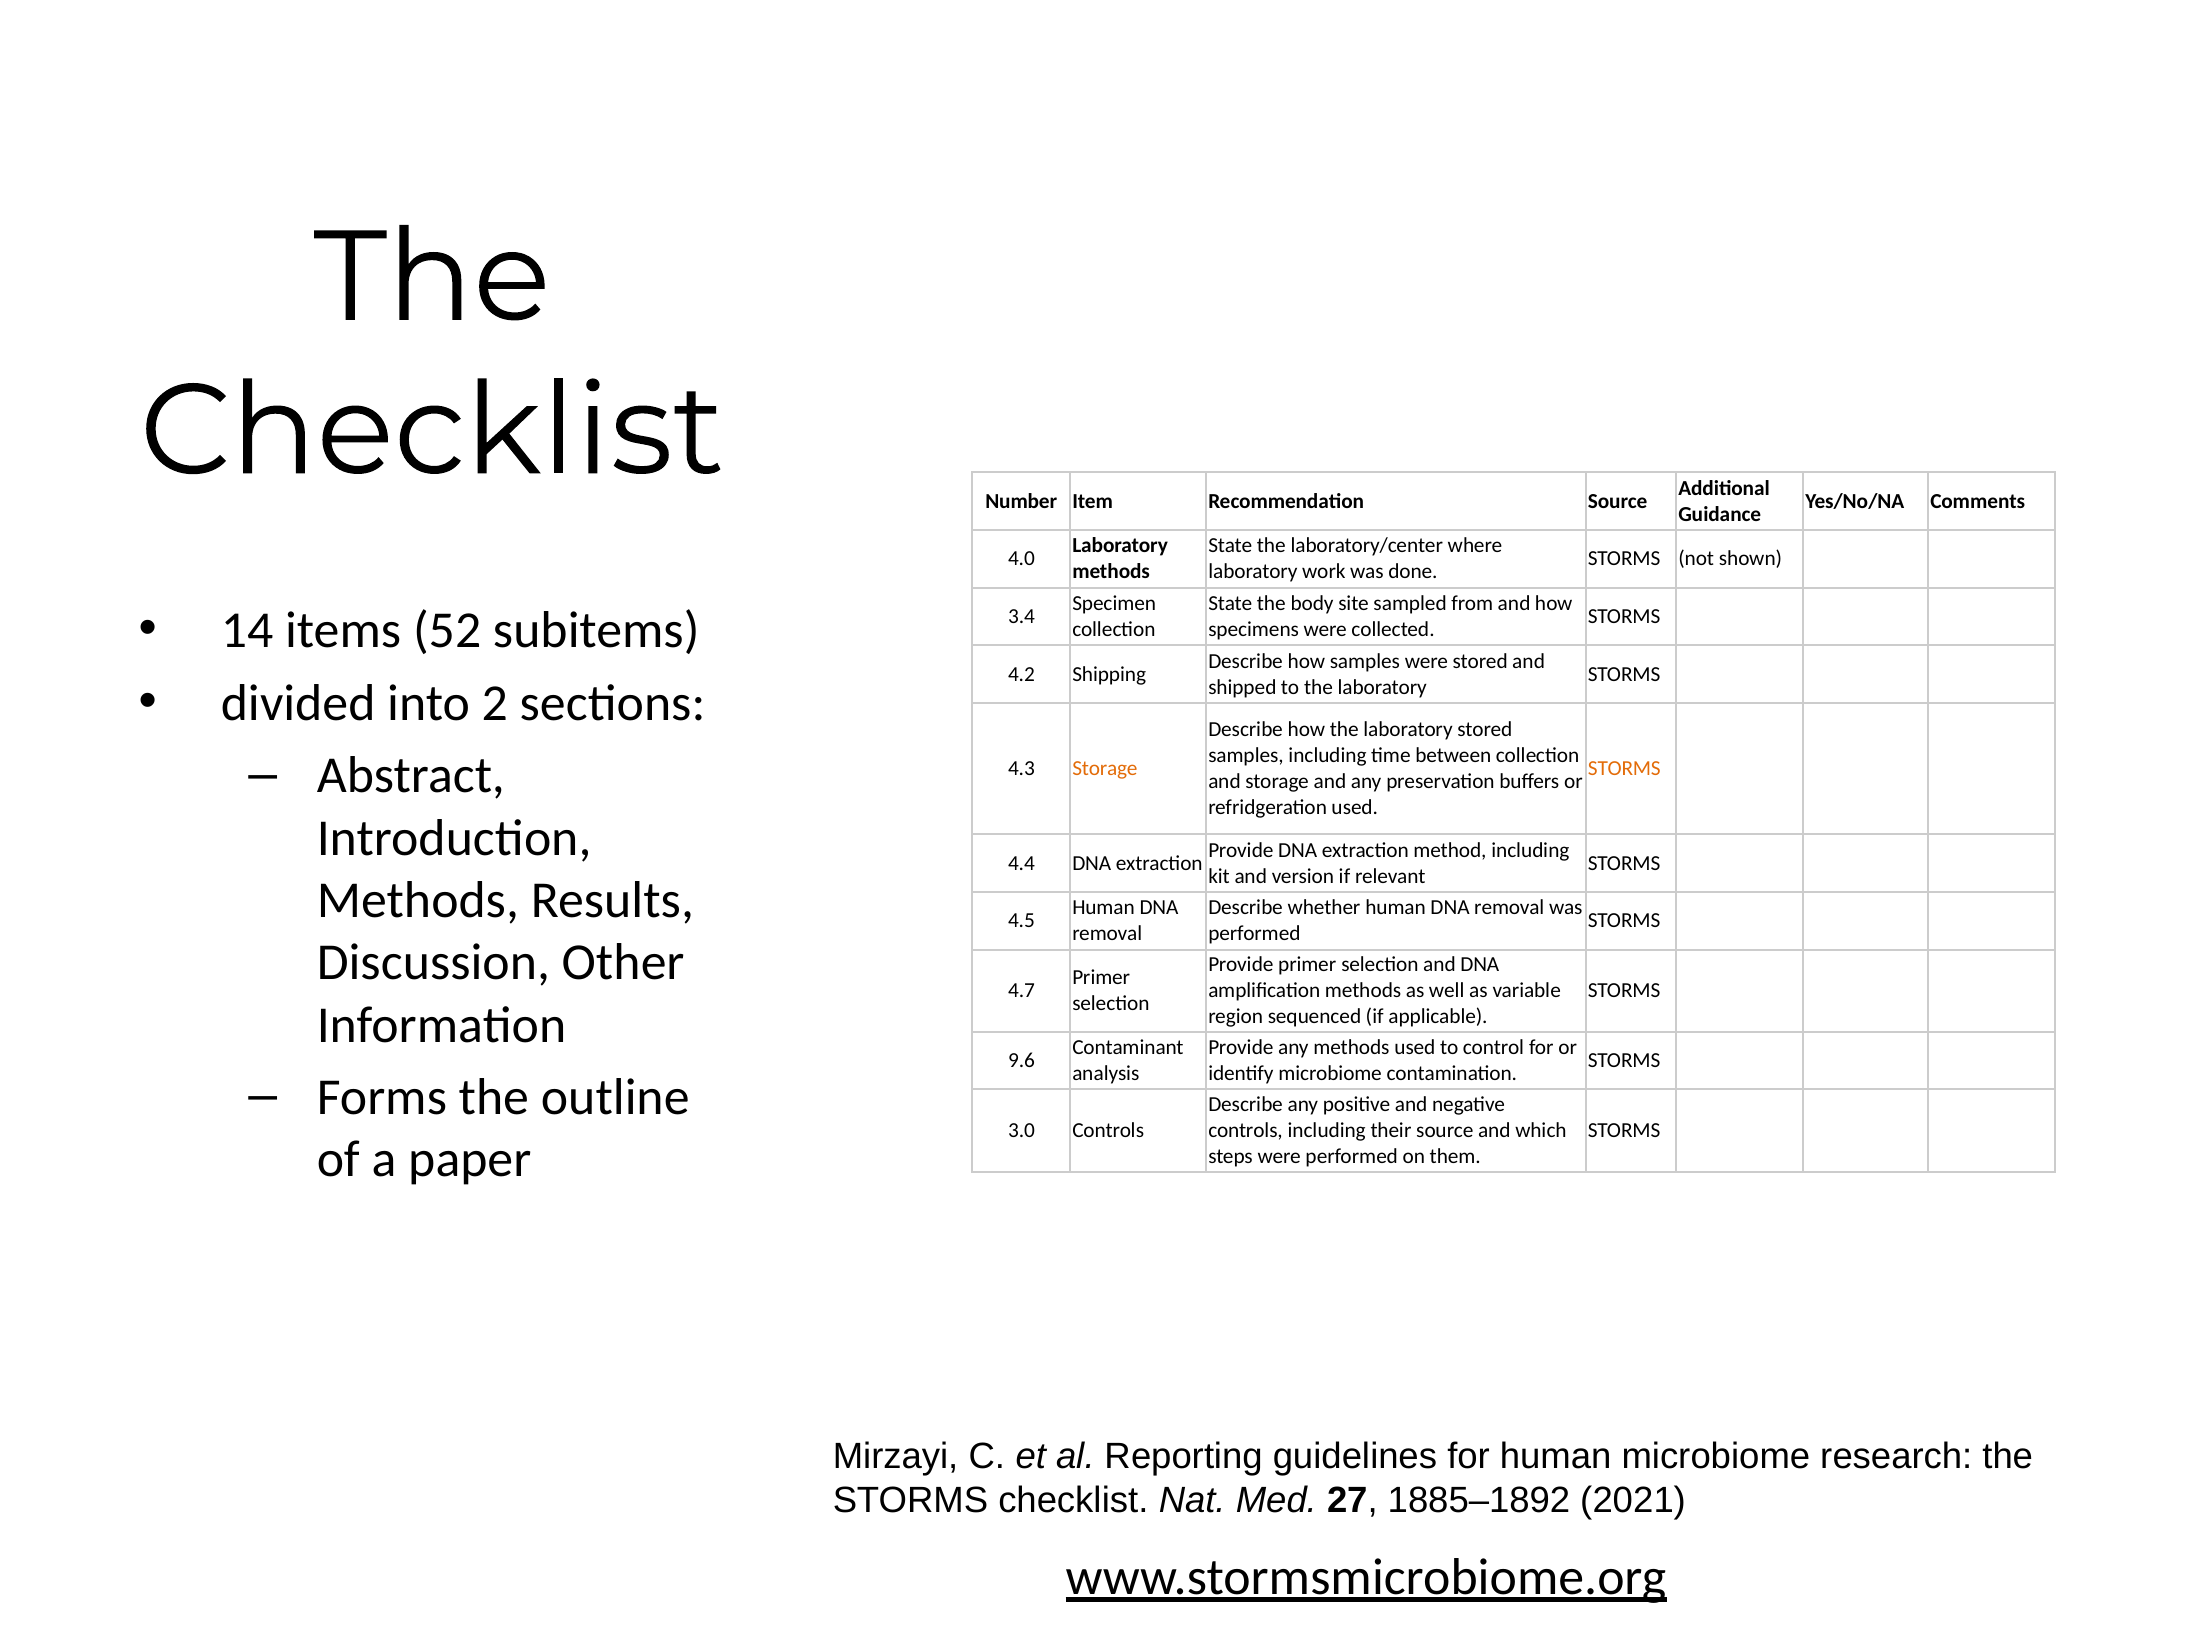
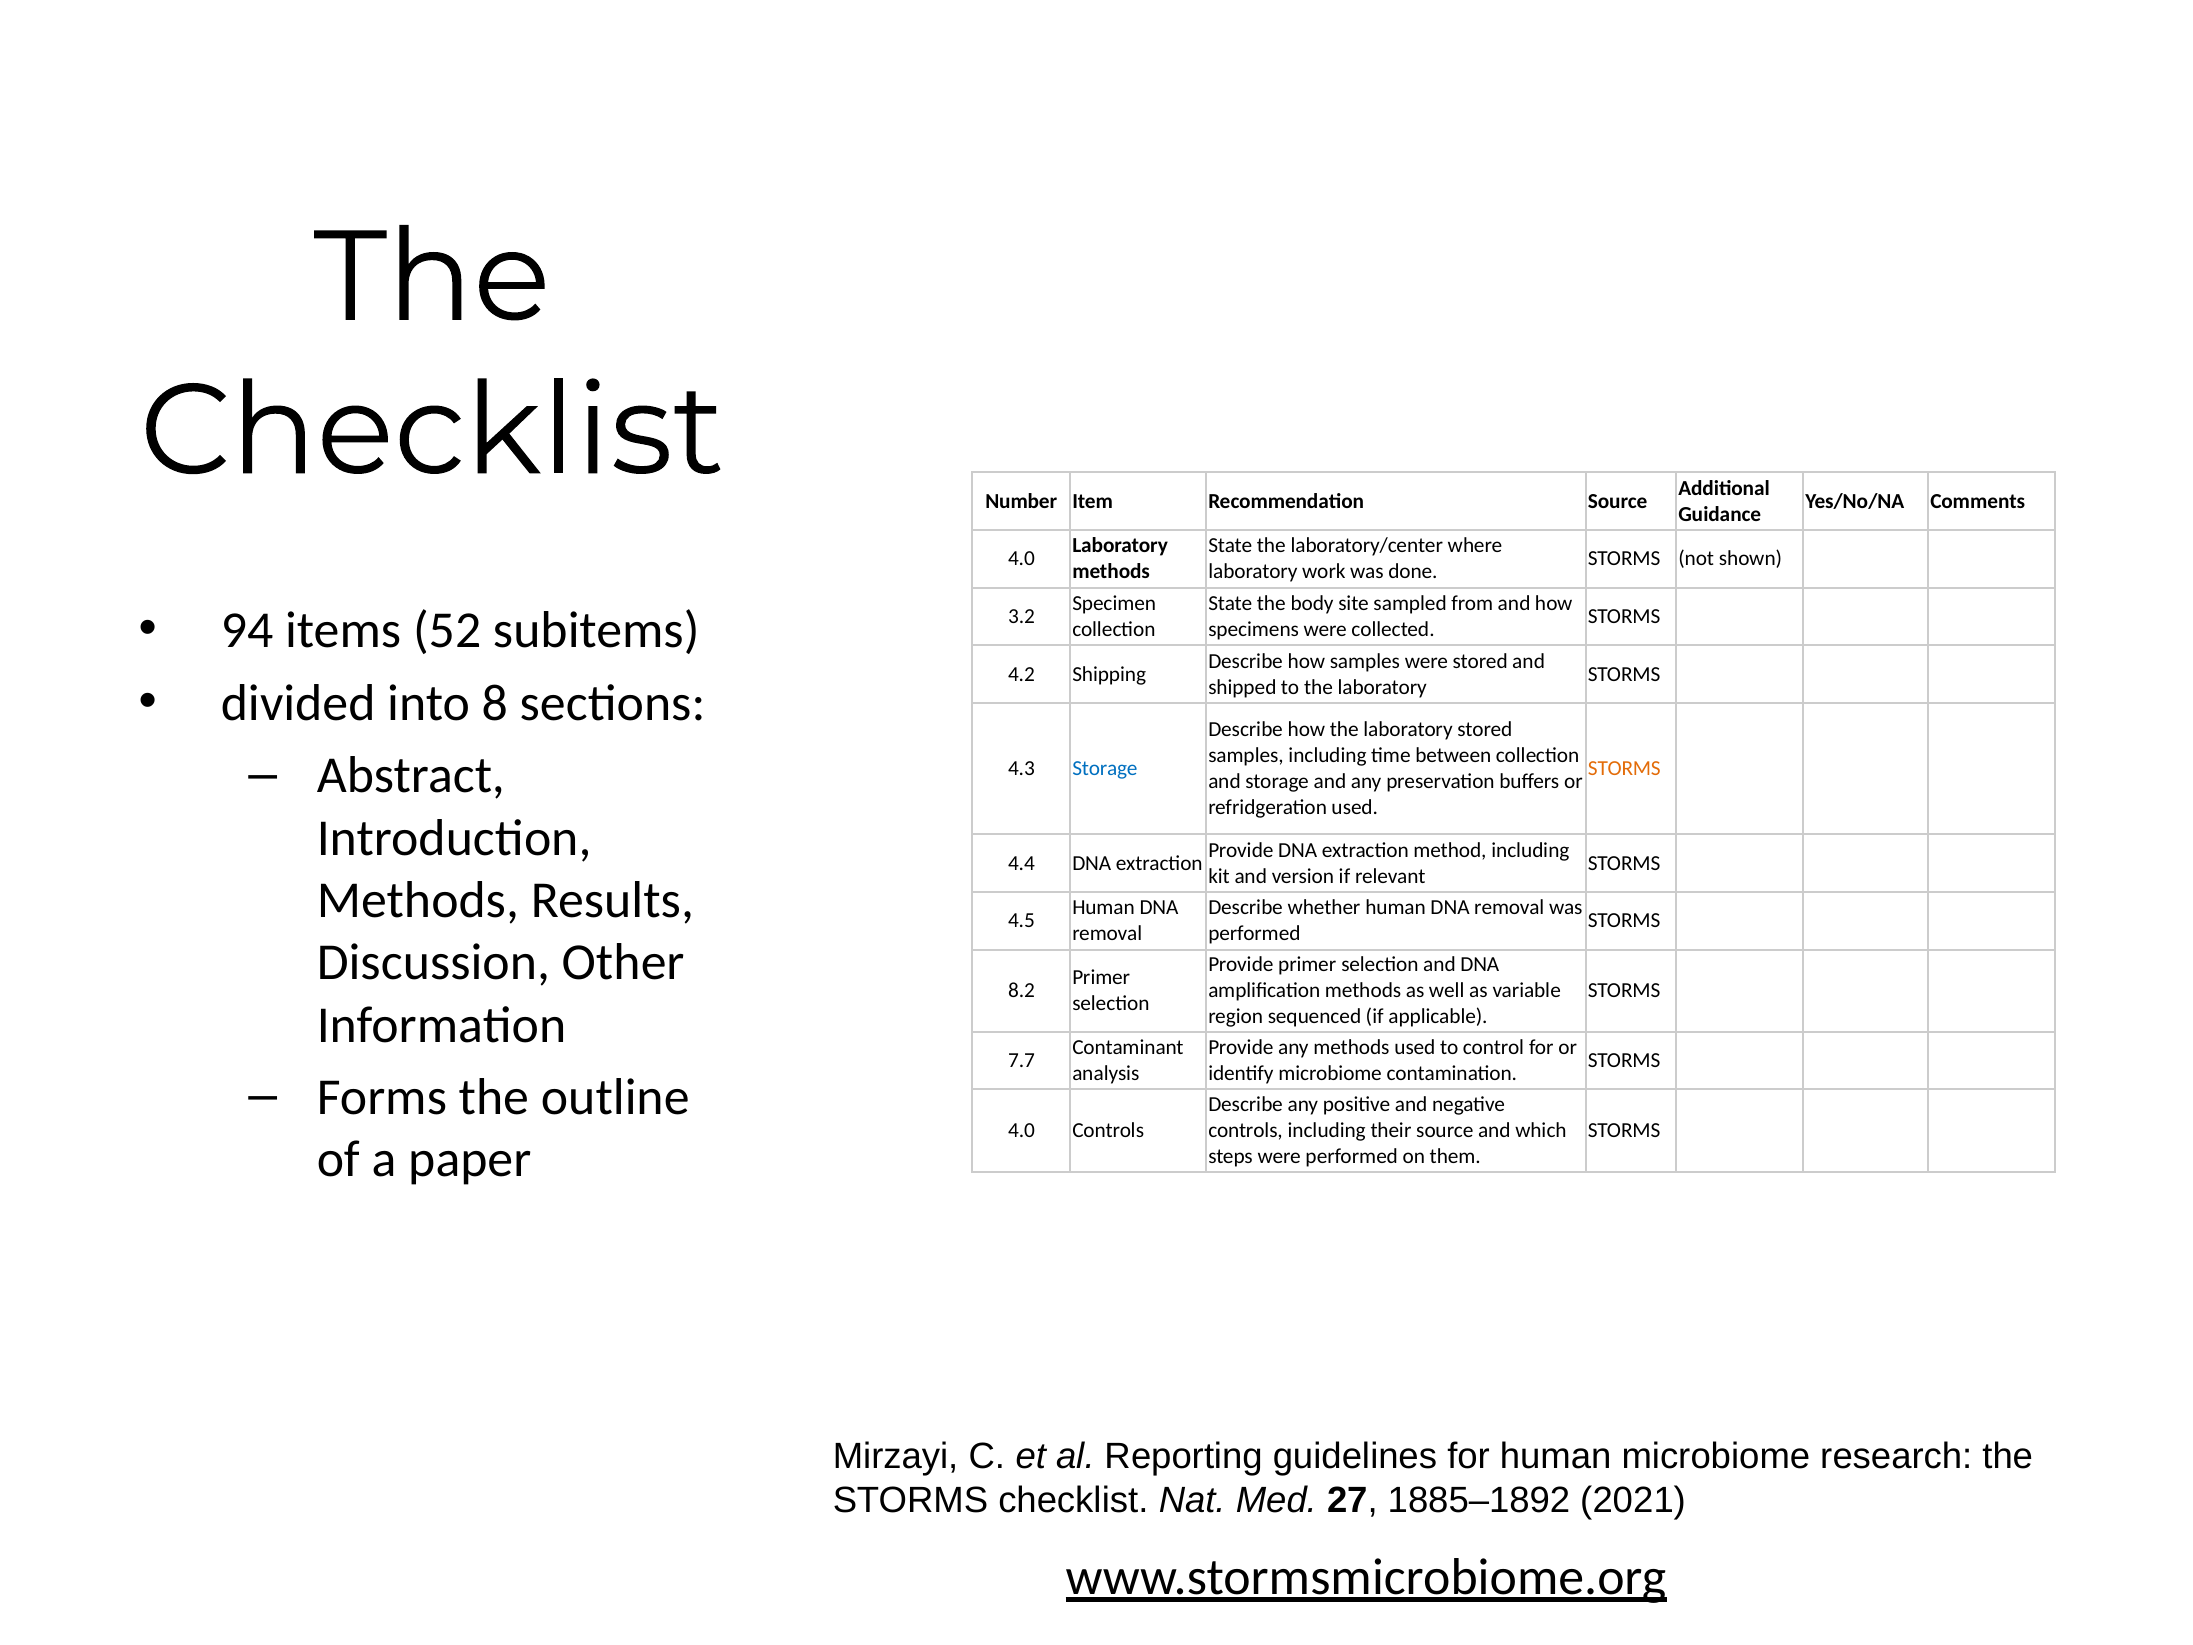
14: 14 -> 94 (247, 631)
3.4: 3.4 -> 3.2 (1021, 616)
2: 2 -> 8 (495, 703)
Storage colour: orange -> blue (1105, 768)
4.7: 4.7 -> 8.2 (1021, 991)
9.6: 9.6 -> 7.7 (1021, 1060)
3.0: 3.0 -> 4.0 (1021, 1130)
